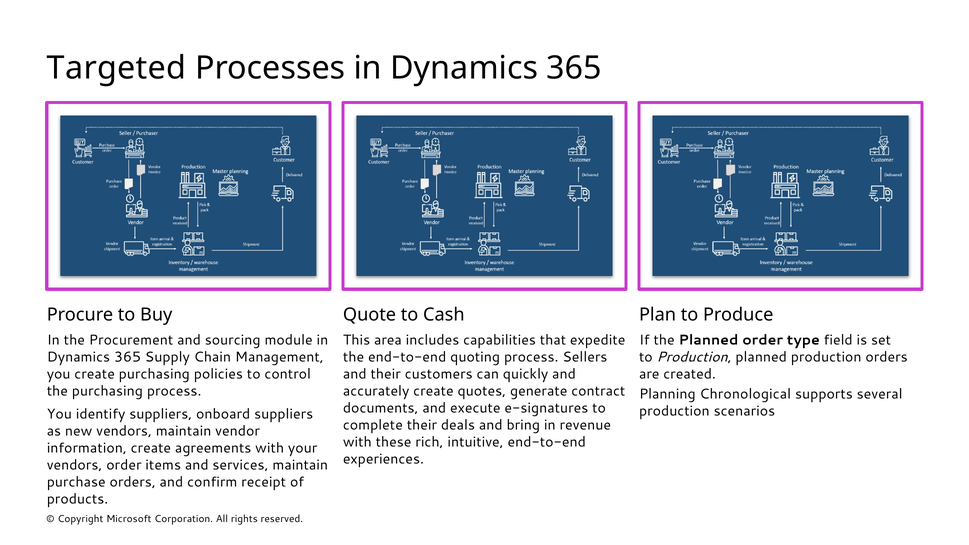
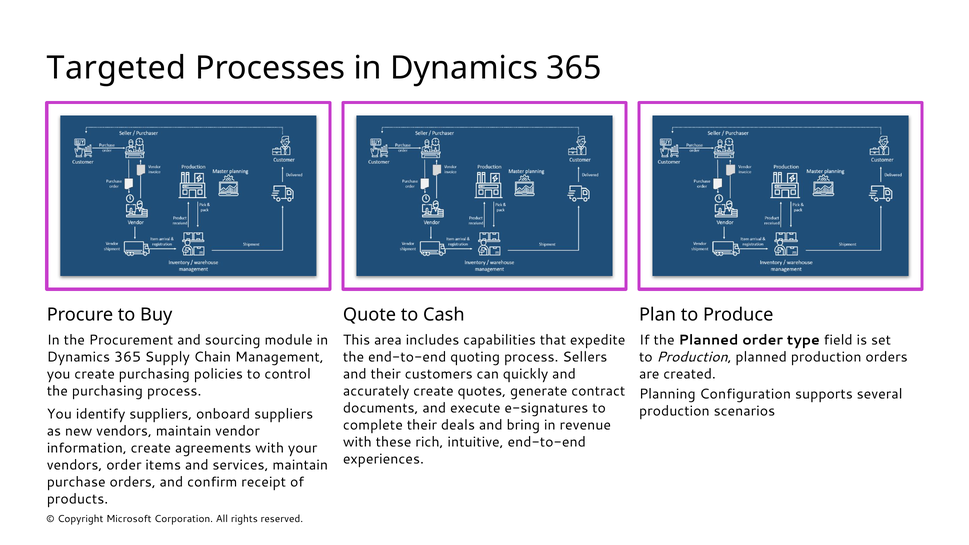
Chronological: Chronological -> Configuration (745, 394)
